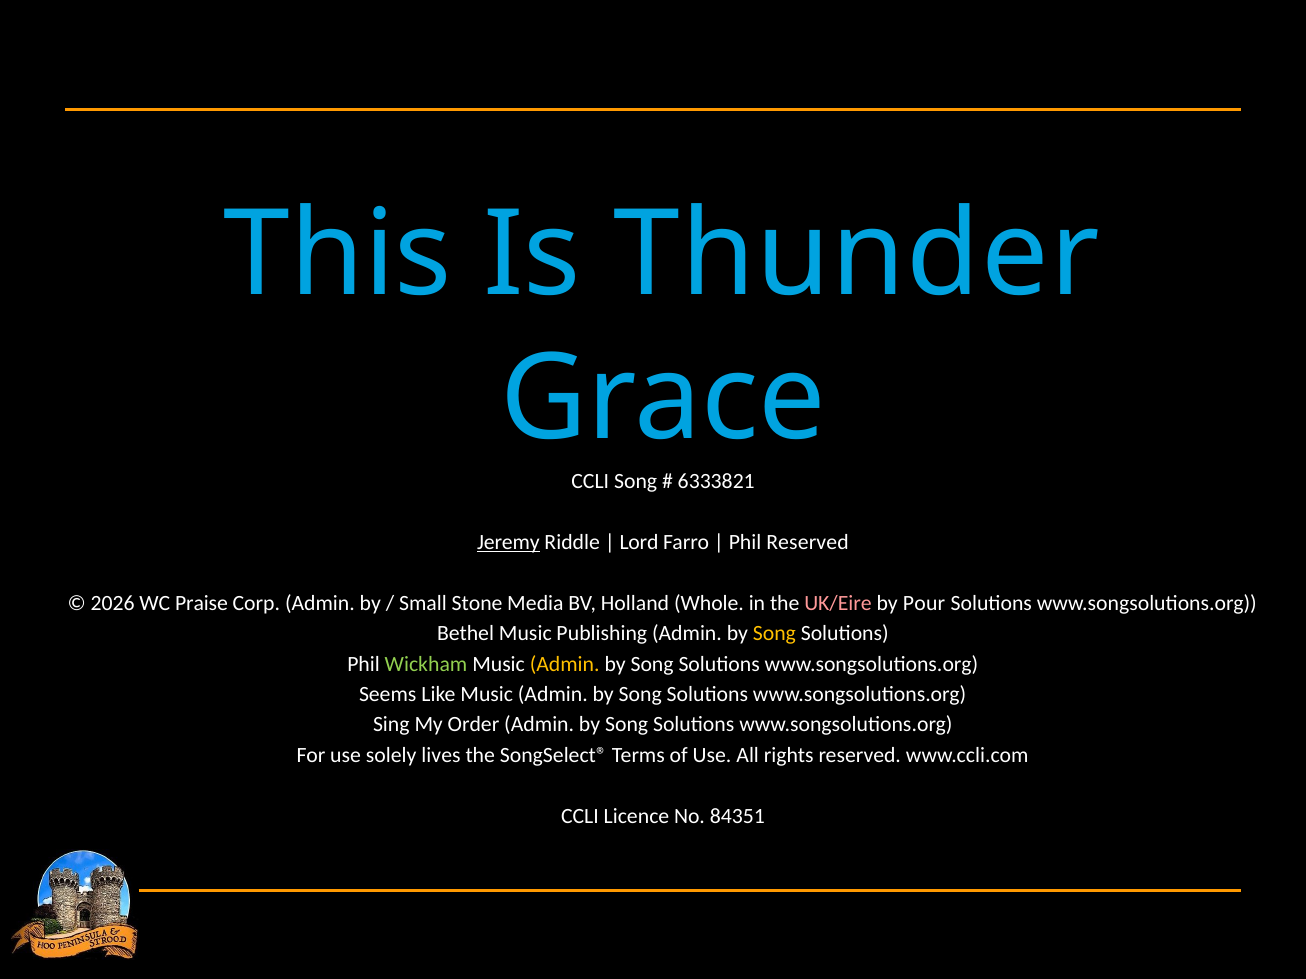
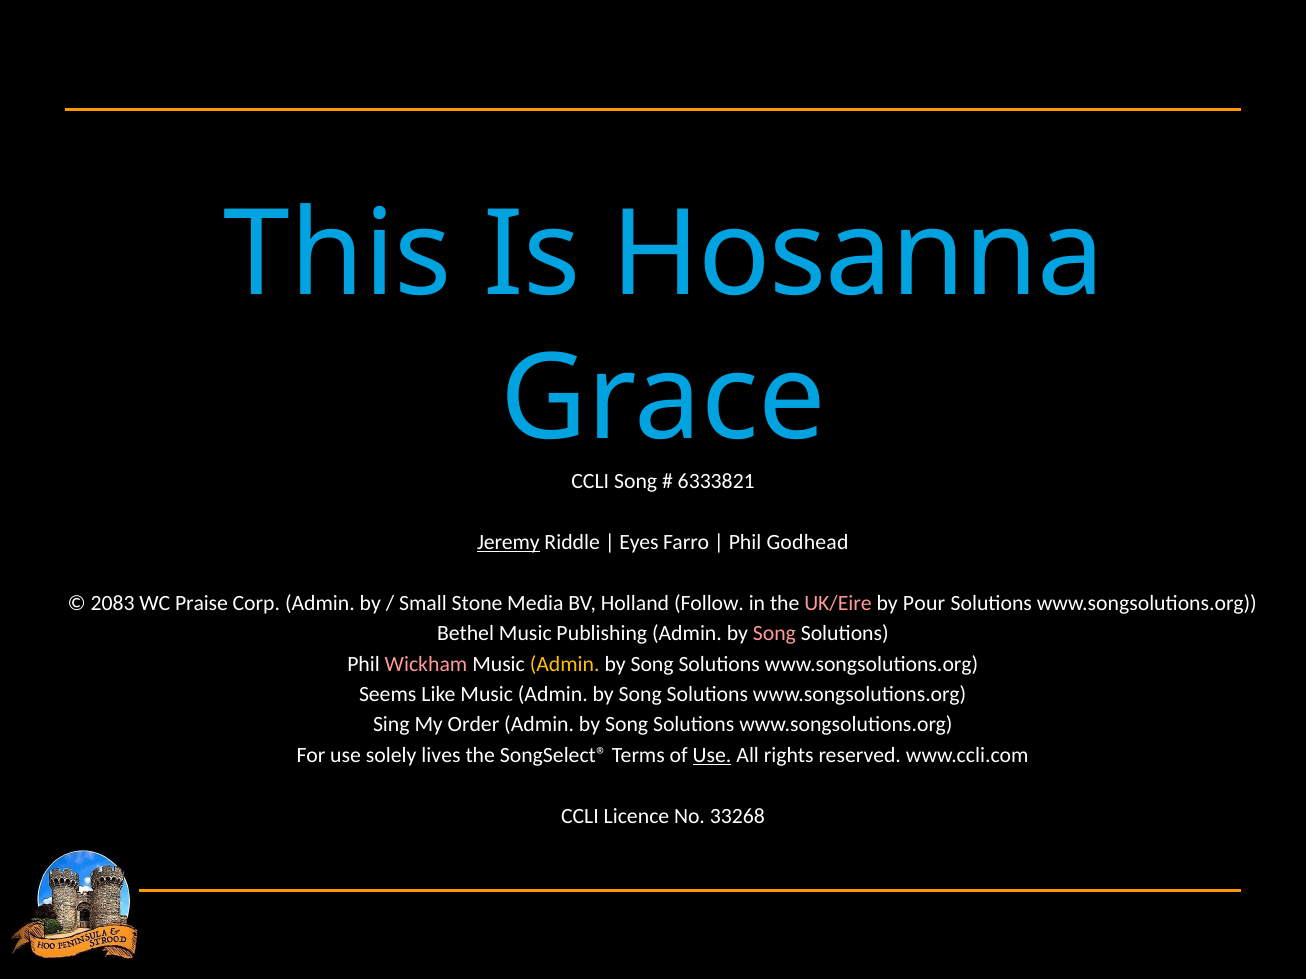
Thunder: Thunder -> Hosanna (858, 255)
Lord: Lord -> Eyes (639, 542)
Phil Reserved: Reserved -> Godhead (808, 542)
2026: 2026 -> 2083 (113, 603)
Whole: Whole -> Follow (709, 603)
Song colour: yellow -> pink (774, 634)
Wickham colour: light green -> pink (426, 664)
Use underline: none -> present (712, 756)
84351: 84351 -> 33268 (737, 817)
